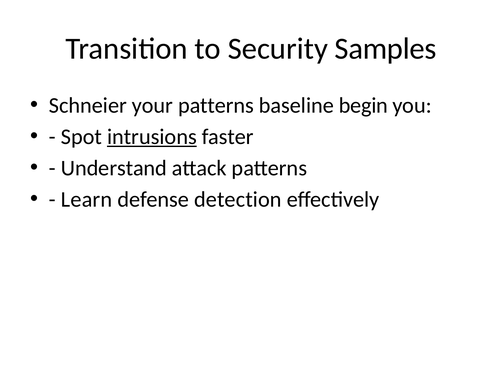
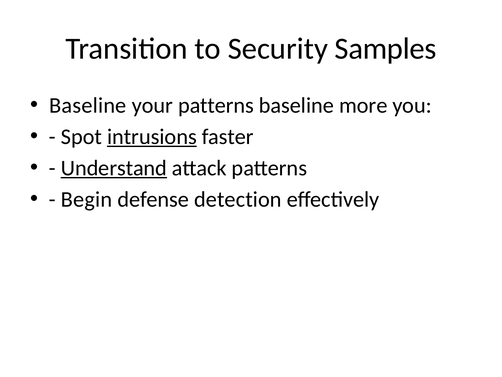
Schneier: Schneier -> Baseline (88, 105)
begin: begin -> more (363, 105)
Understand underline: none -> present (114, 168)
Learn: Learn -> Begin (87, 199)
